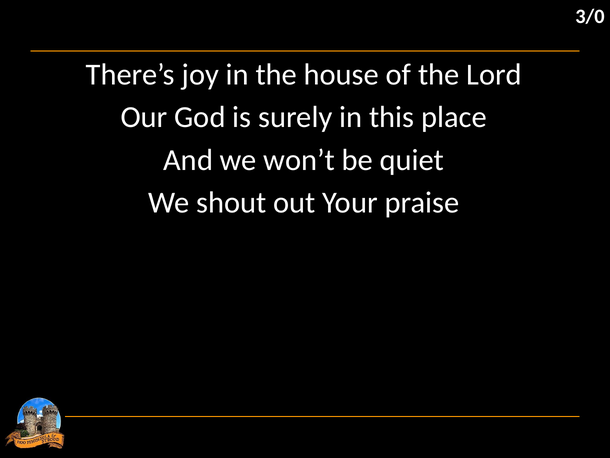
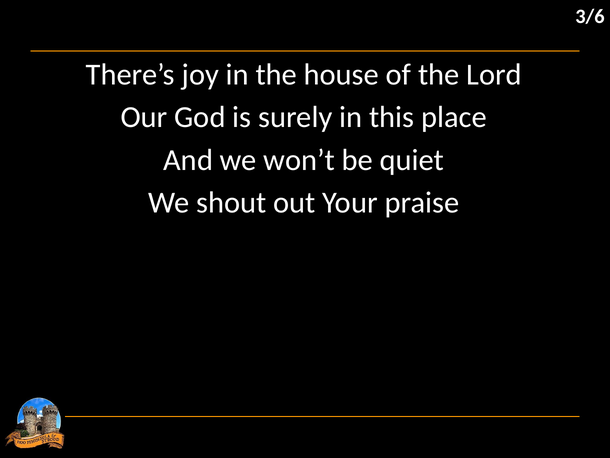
3/0: 3/0 -> 3/6 (590, 17)
